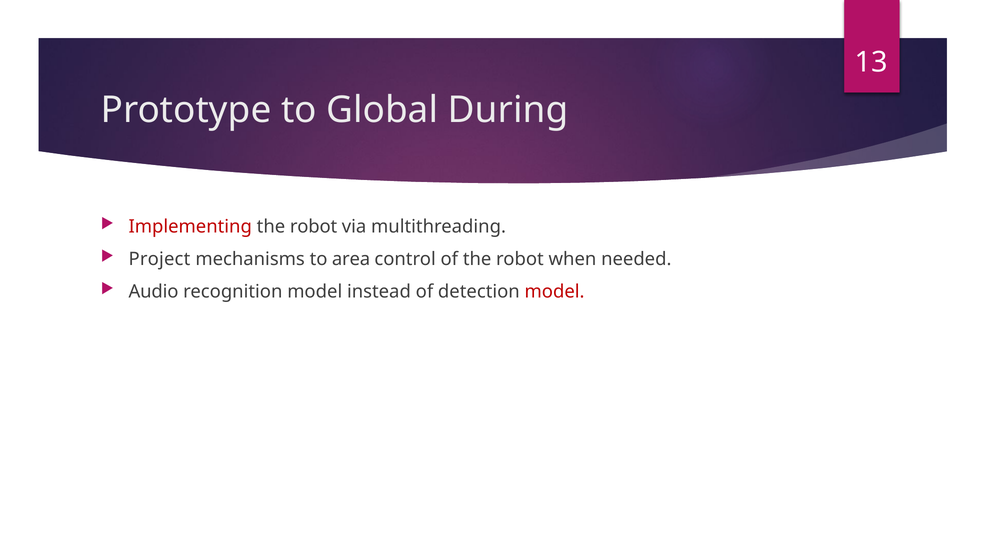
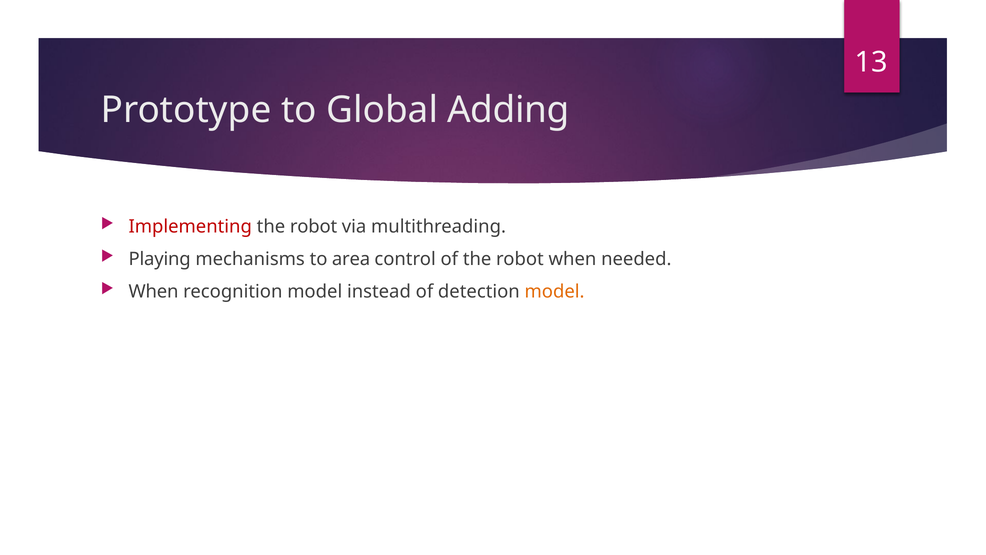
During: During -> Adding (508, 110)
Project: Project -> Playing (160, 259)
Audio: Audio -> When (154, 292)
model colour: red -> orange (555, 292)
